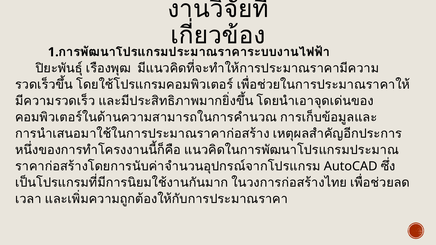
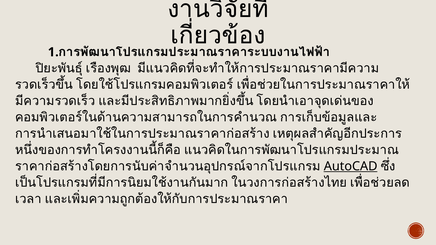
AutoCAD underline: none -> present (351, 166)
